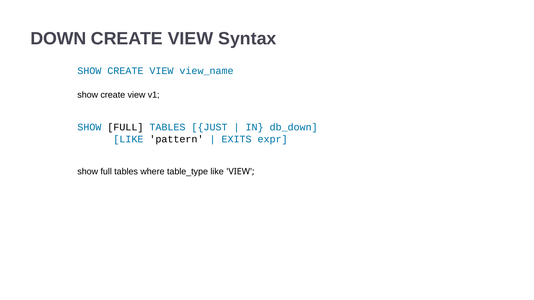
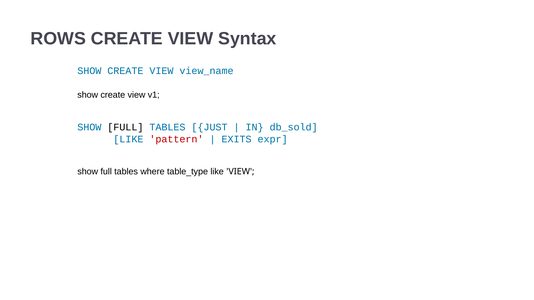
DOWN: DOWN -> ROWS (58, 39)
db_down: db_down -> db_sold (294, 127)
pattern colour: black -> red (176, 139)
